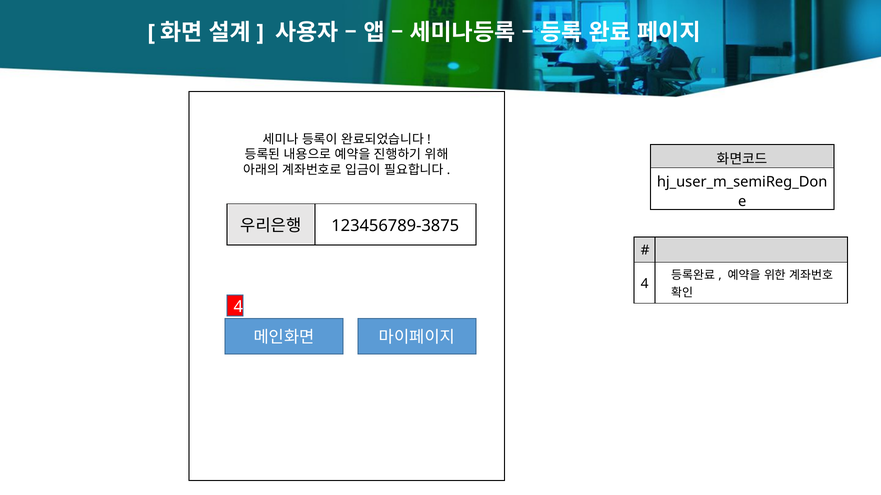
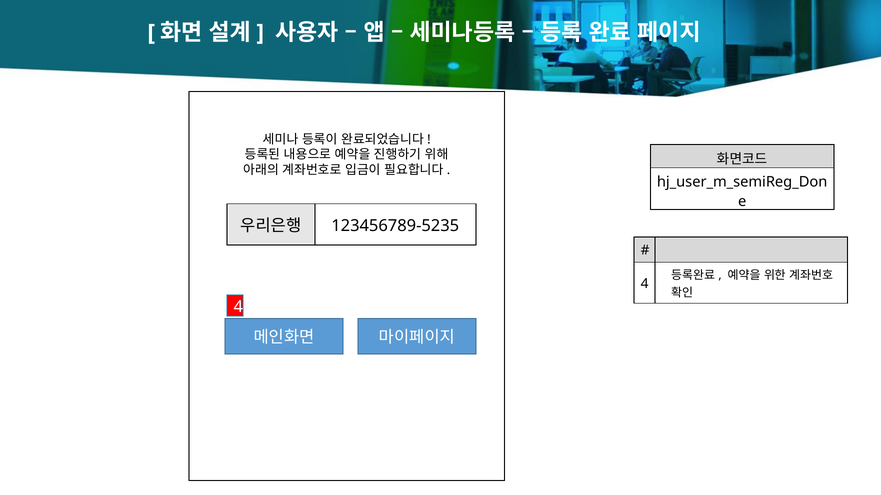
123456789-3875: 123456789-3875 -> 123456789-5235 (395, 226)
